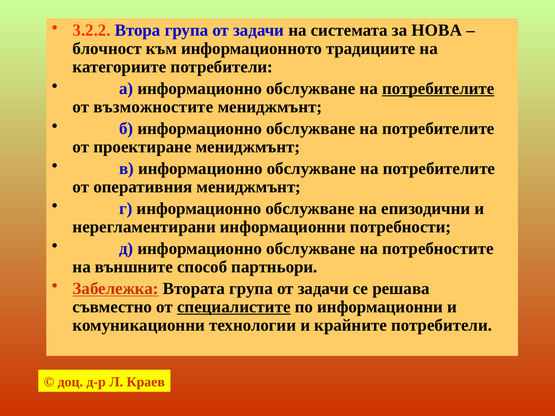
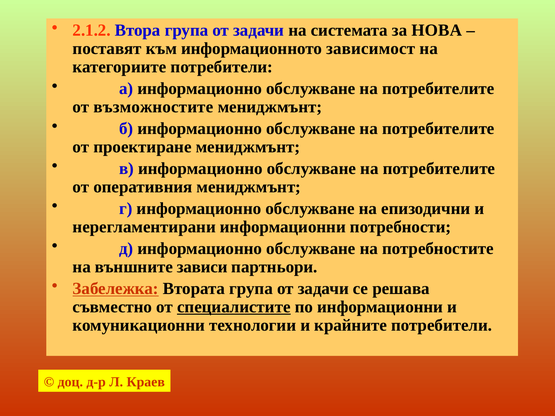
3.2.2: 3.2.2 -> 2.1.2 (92, 30)
блочност: блочност -> поставят (107, 49)
традициите: традициите -> зависимост (371, 49)
потребителите underline: present -> none (438, 89)
способ: способ -> зависи (202, 267)
